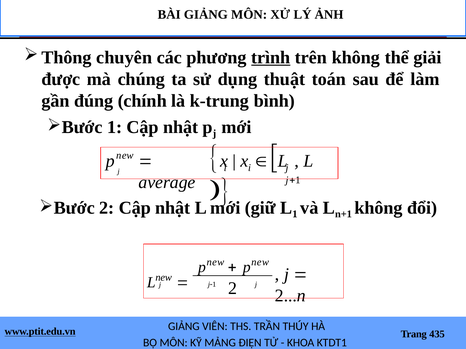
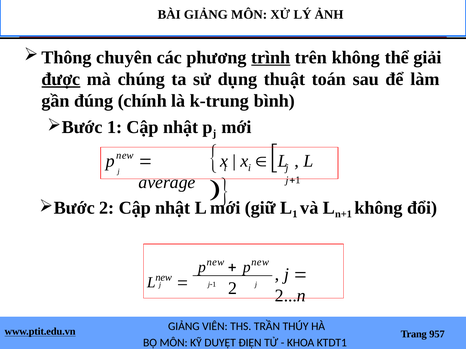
được underline: none -> present (61, 79)
435: 435 -> 957 (437, 335)
MẢNG: MẢNG -> DUYỆT (220, 343)
